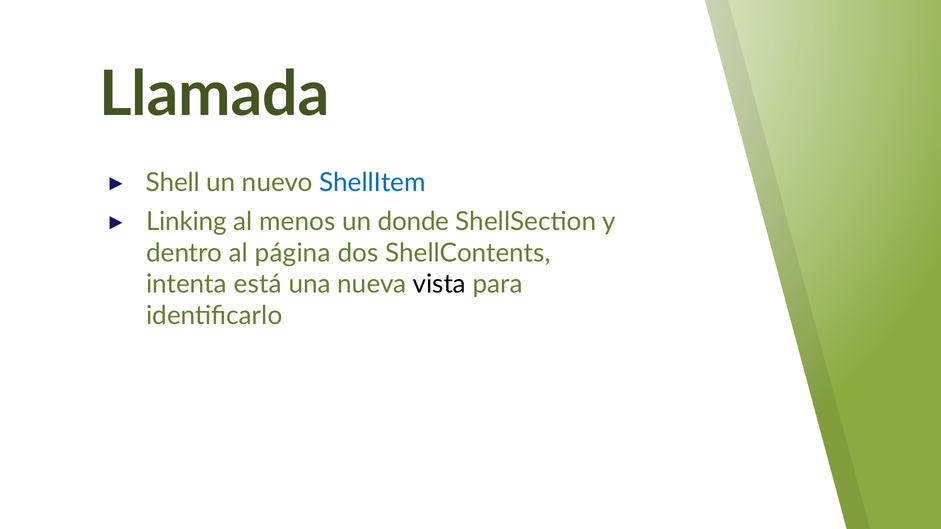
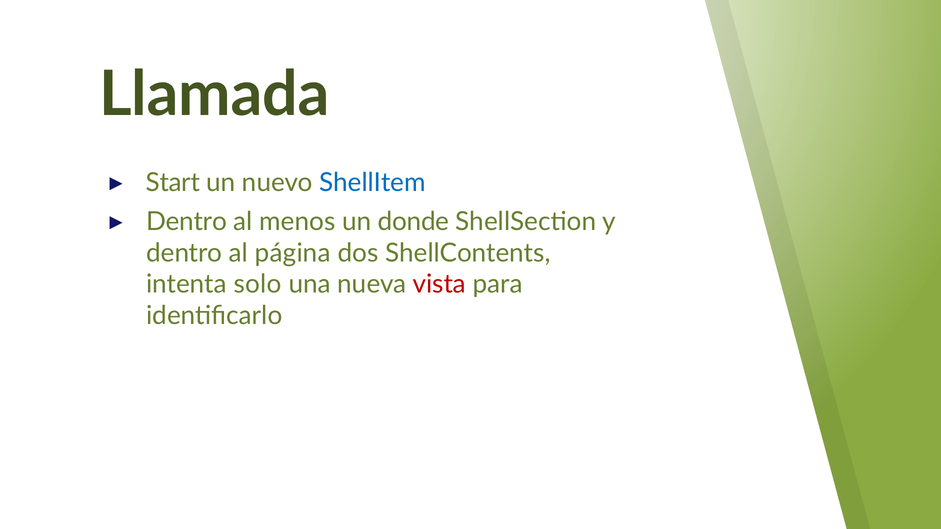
Shell: Shell -> Start (173, 182)
Linking: Linking -> Dentro (187, 222)
está: está -> solo (258, 284)
vista colour: black -> red (439, 284)
